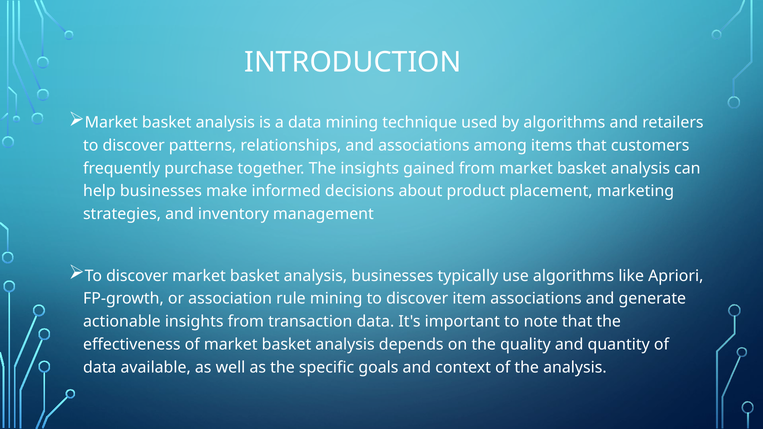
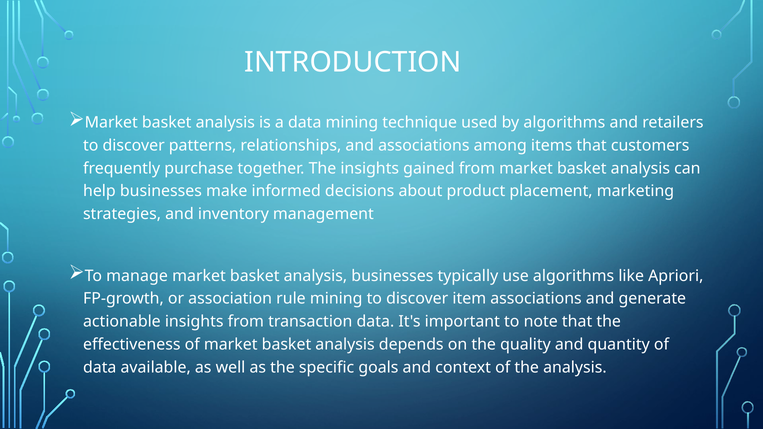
discover: discover -> manage (137, 276)
